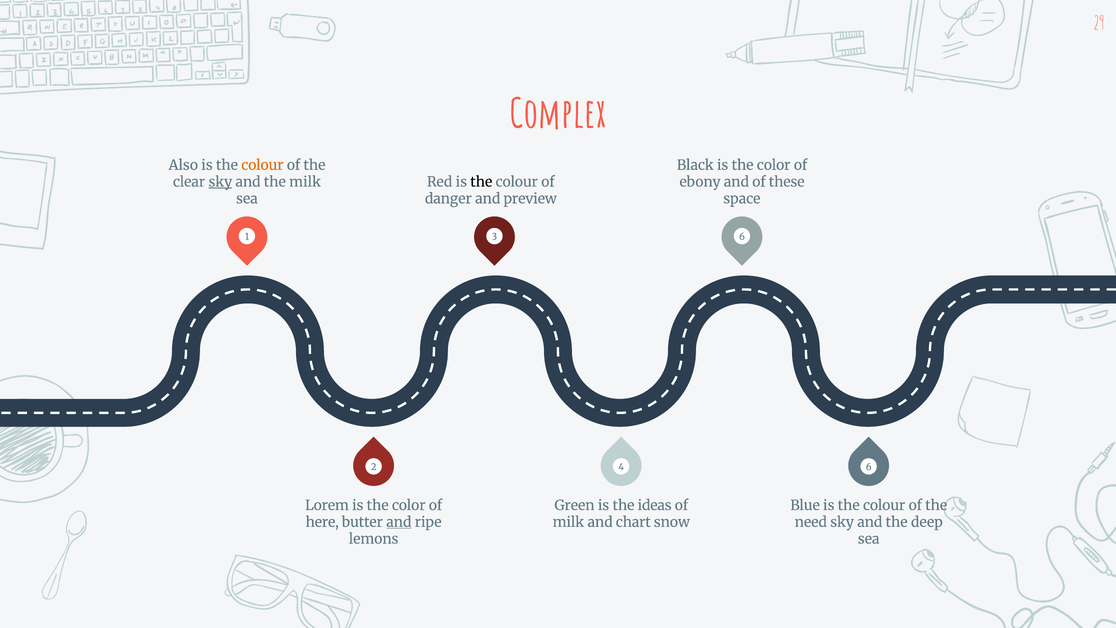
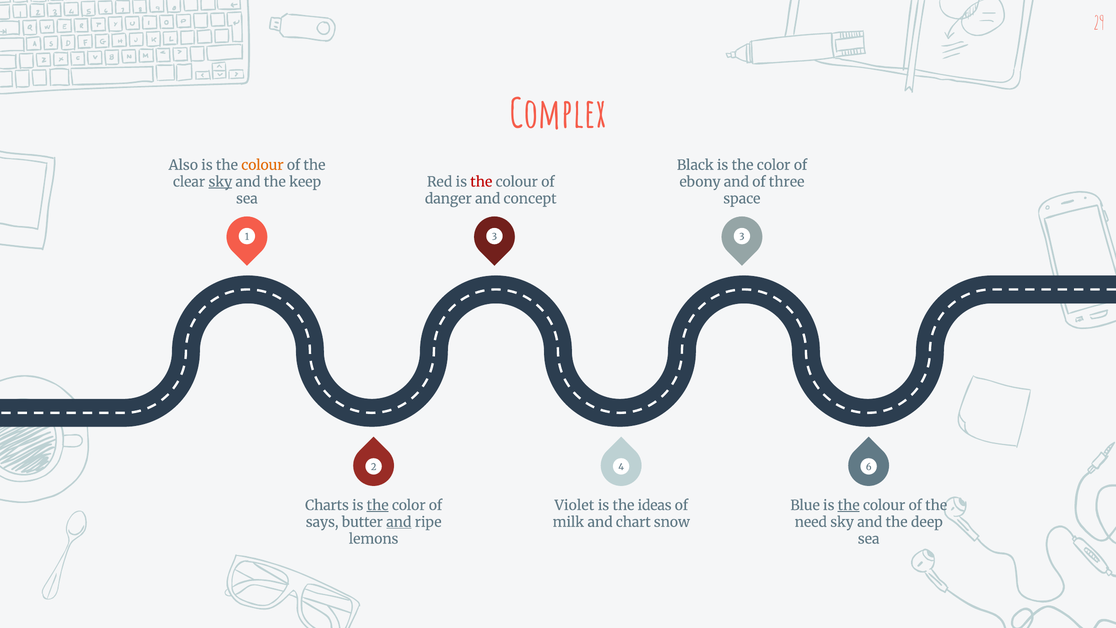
the milk: milk -> keep (305, 182)
the colour: black -> red (481, 182)
these: these -> three (787, 182)
preview: preview -> concept (530, 199)
3 6: 6 -> 3 (742, 237)
Lorem: Lorem -> Charts (327, 505)
the underline: none -> present (378, 505)
Green: Green -> Violet (574, 505)
the underline: none -> present (849, 505)
here: here -> says (322, 522)
